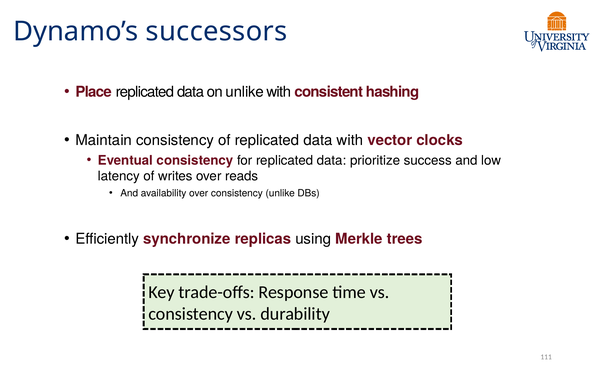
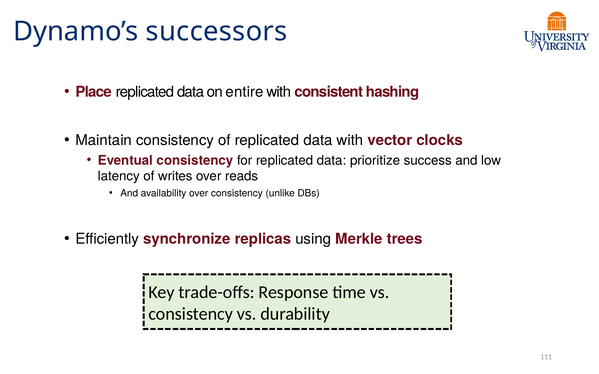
on unlike: unlike -> entire (245, 92)
